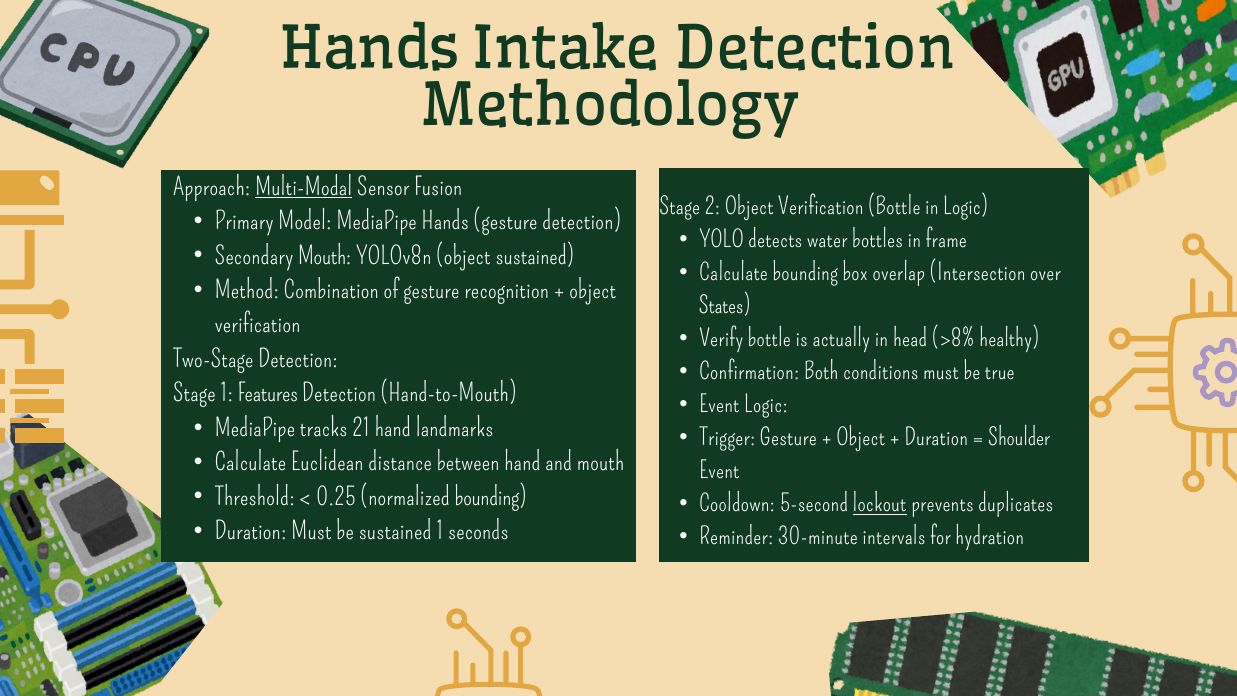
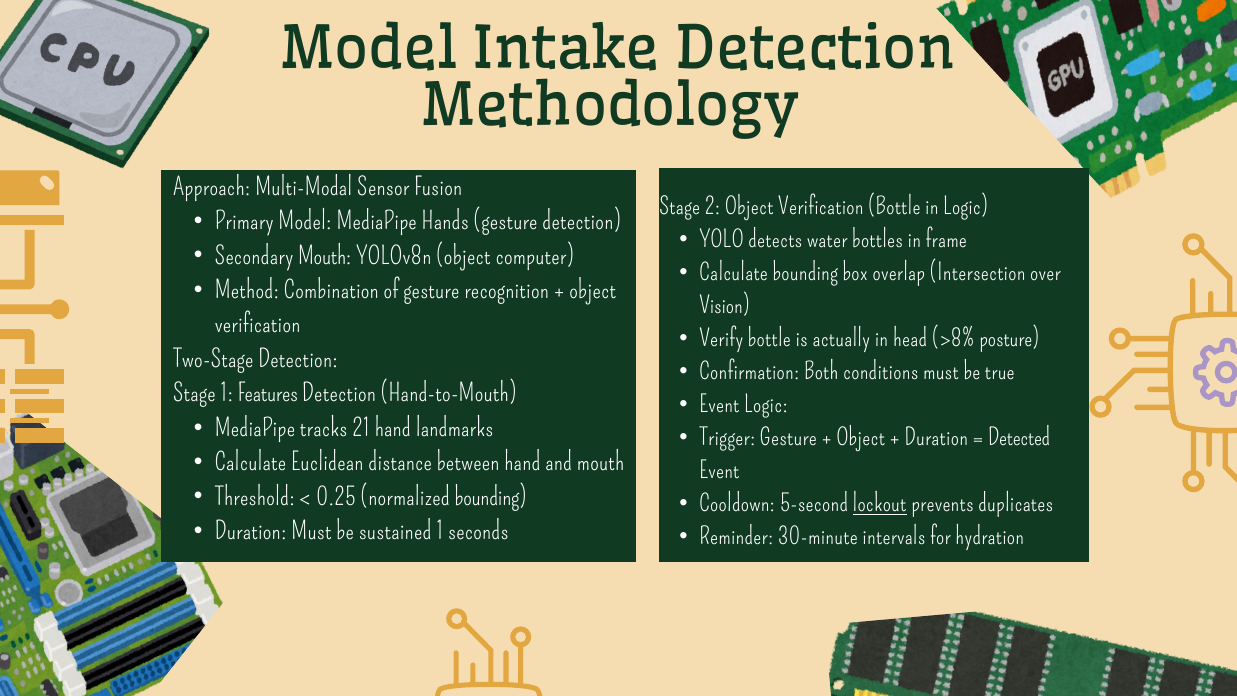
Hands: Hands -> Model (369, 49)
Multi-Modal underline: present -> none (304, 187)
object sustained: sustained -> computer (535, 256)
States: States -> Vision (724, 306)
healthy: healthy -> posture (1009, 339)
Shoulder: Shoulder -> Detected (1019, 438)
